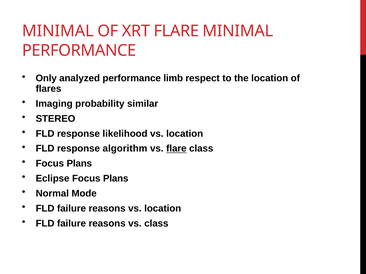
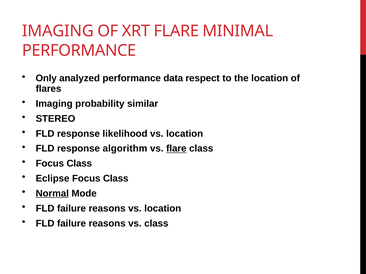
MINIMAL: MINIMAL -> IMAGING (58, 31)
limb: limb -> data (173, 78)
Plans: Plans -> Class (79, 164)
Eclipse Focus Plans: Plans -> Class (116, 179)
Normal underline: none -> present (52, 194)
